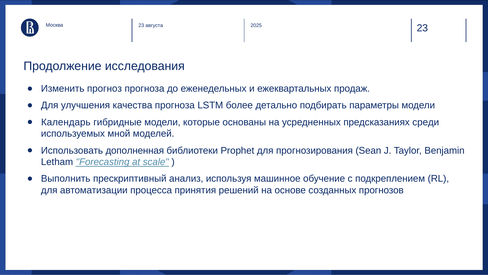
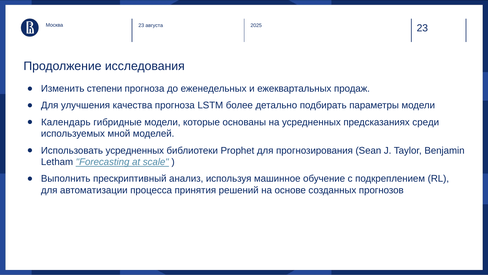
прогноз: прогноз -> степени (105, 89)
Использовать дополненная: дополненная -> усредненных (135, 150)
